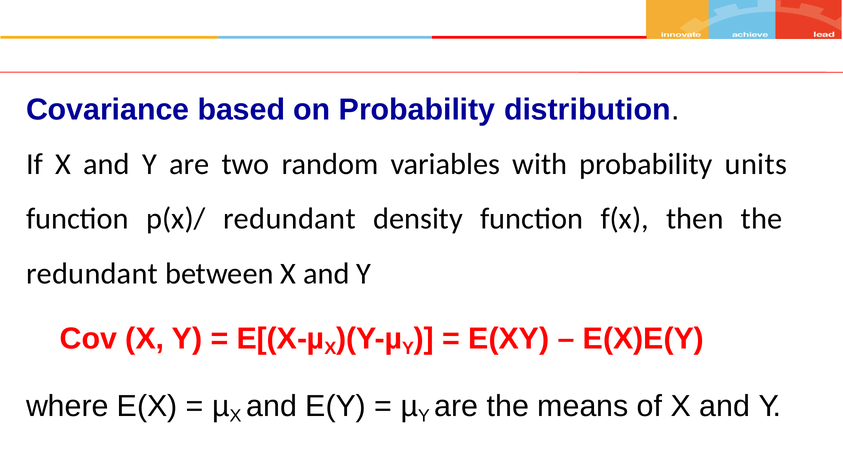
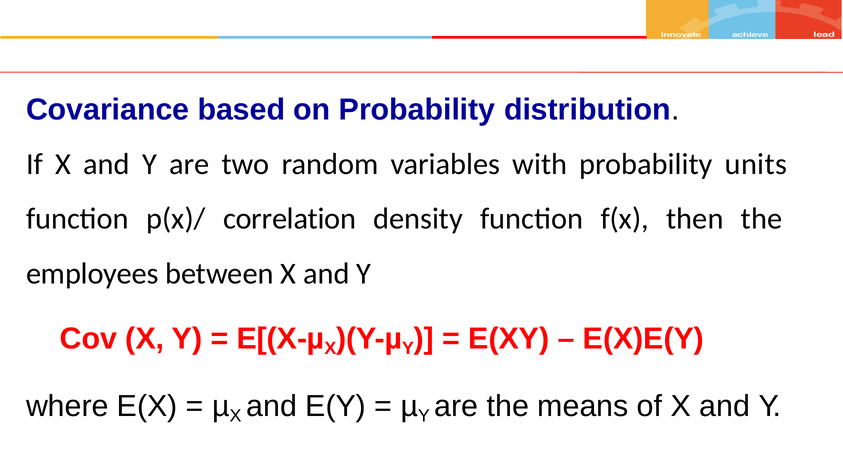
p(x)/ redundant: redundant -> correlation (290, 219)
redundant: redundant -> employees (92, 274)
